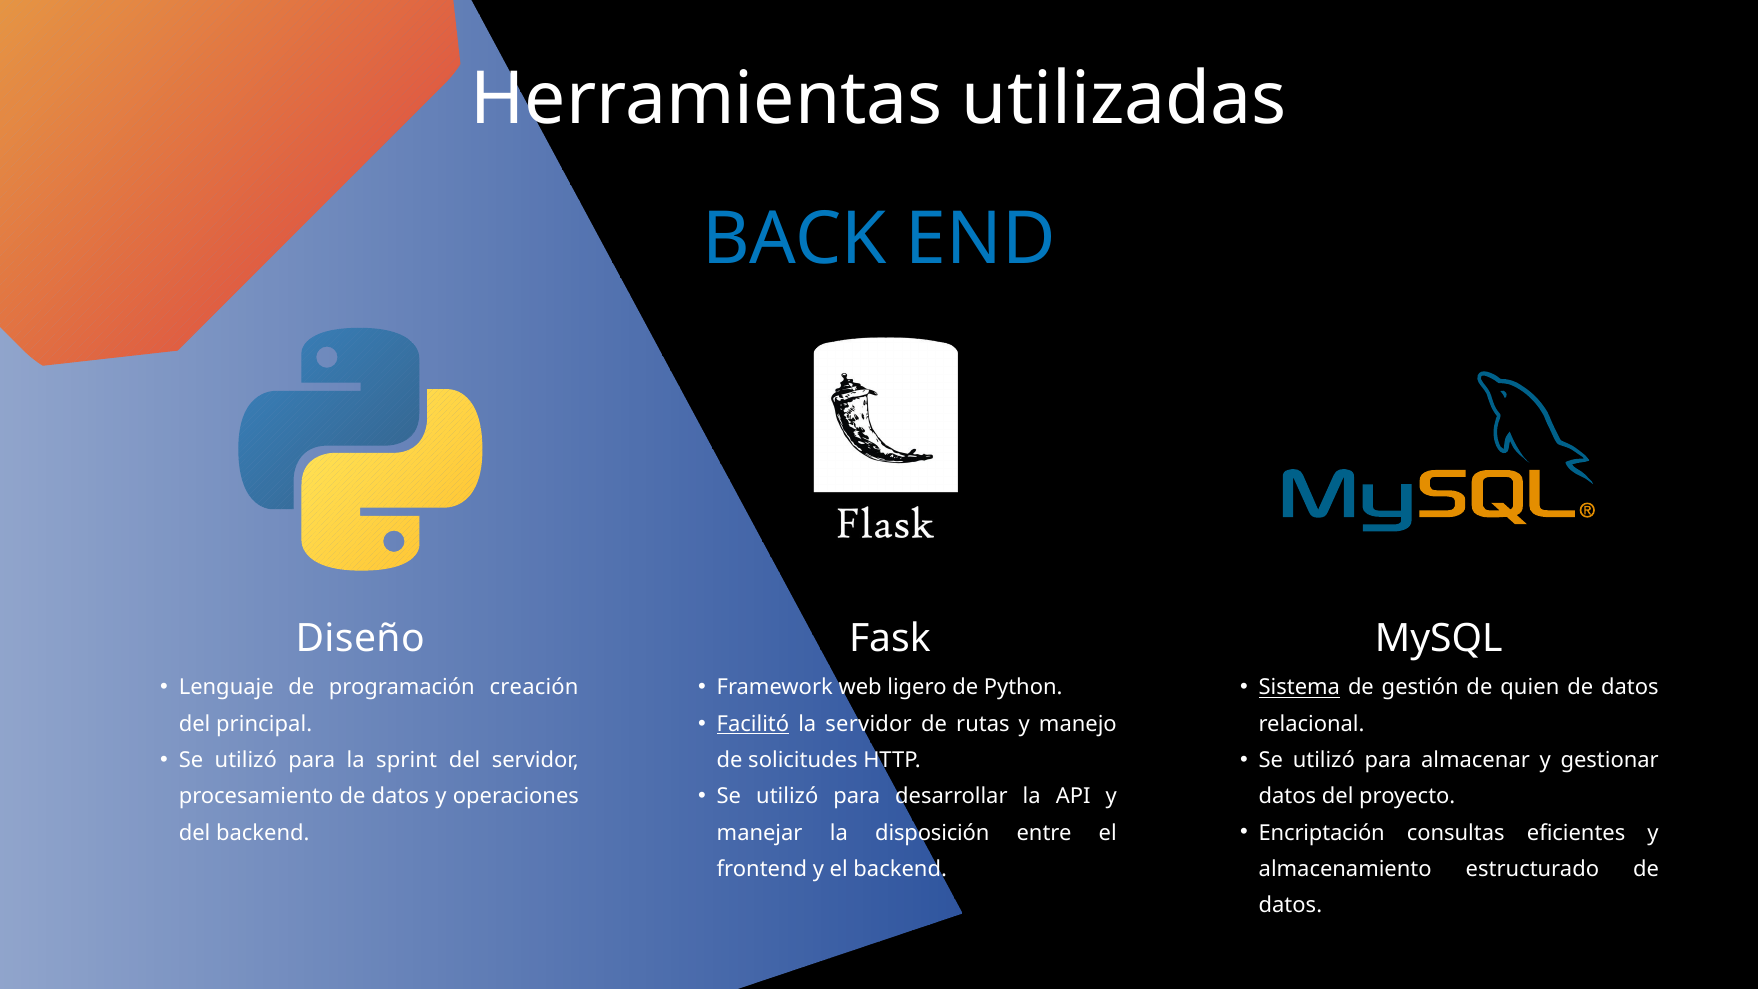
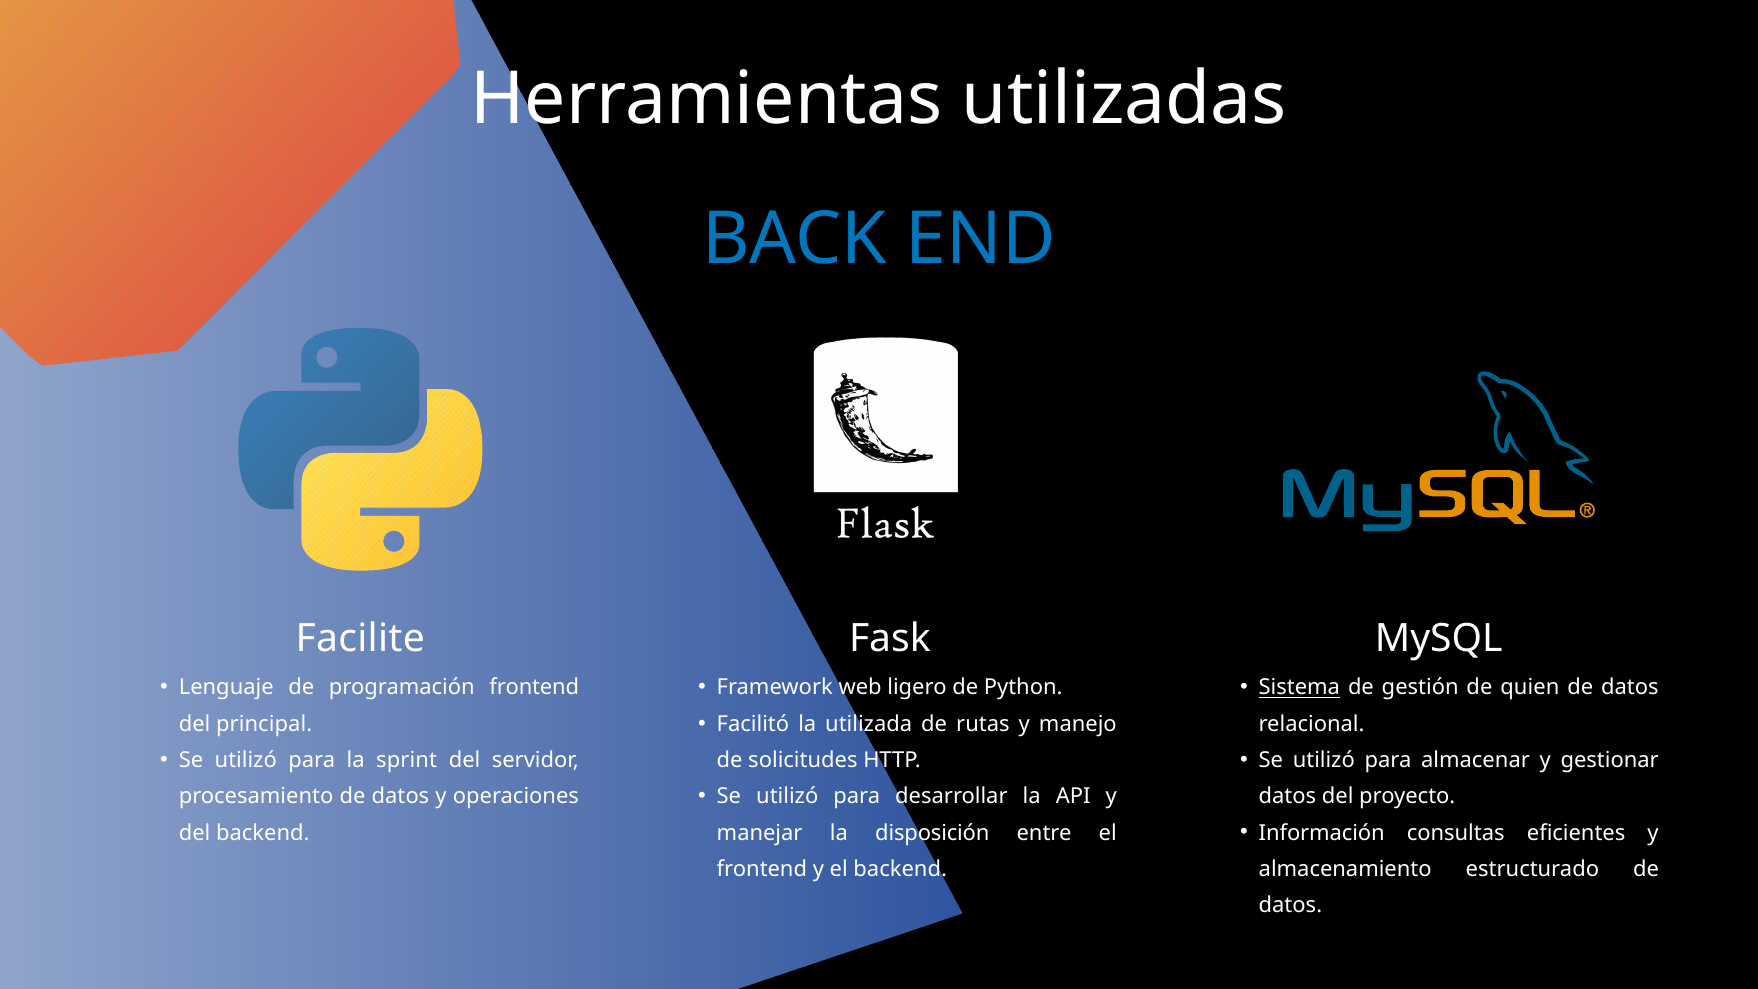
Diseño: Diseño -> Facilite (360, 639)
programación creación: creación -> frontend (534, 688)
Facilitó underline: present -> none (753, 724)
la servidor: servidor -> utilizada (869, 724)
Encriptación: Encriptación -> Información (1322, 833)
